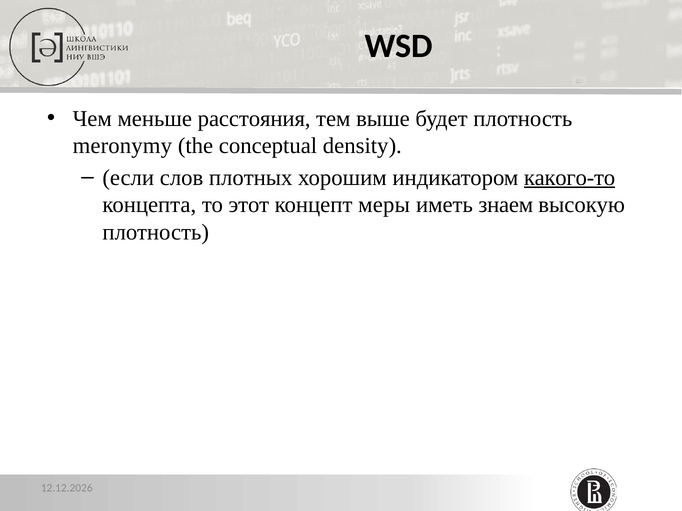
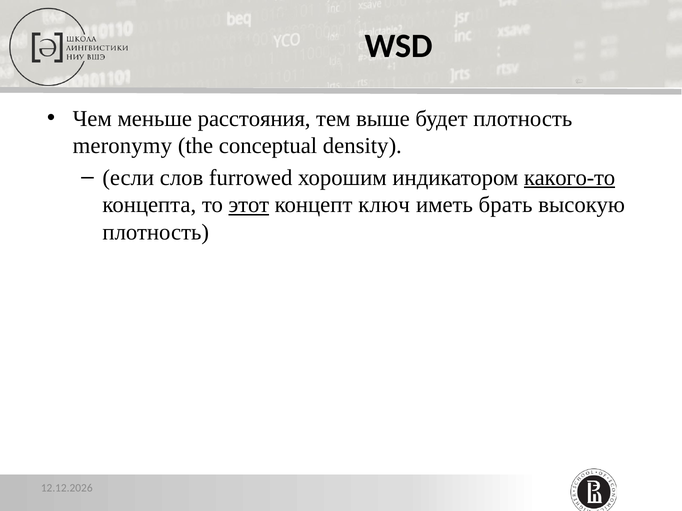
плотных: плотных -> furrowed (251, 178)
этот underline: none -> present (249, 205)
меры: меры -> ключ (384, 205)
знаем: знаем -> брать (506, 205)
